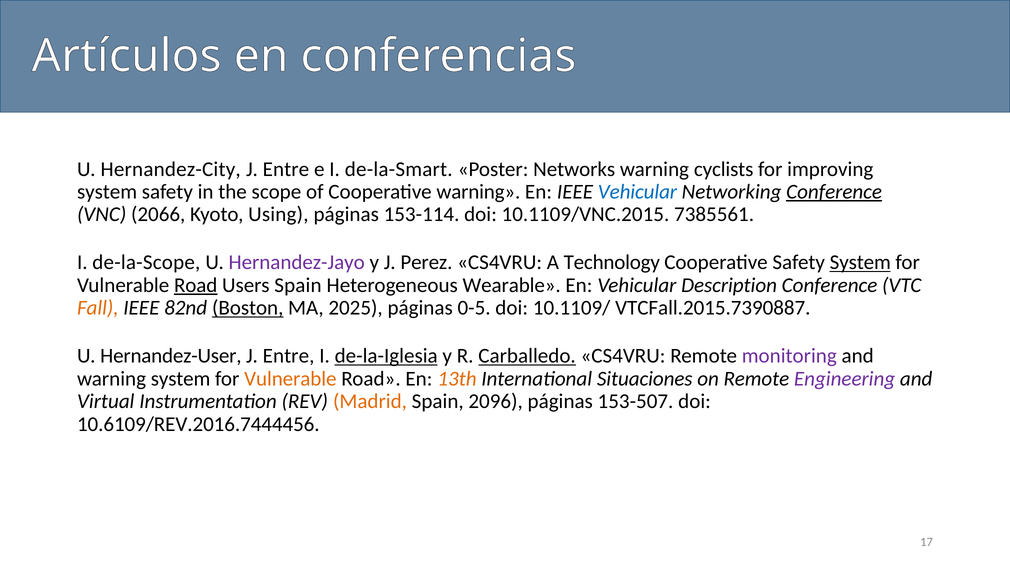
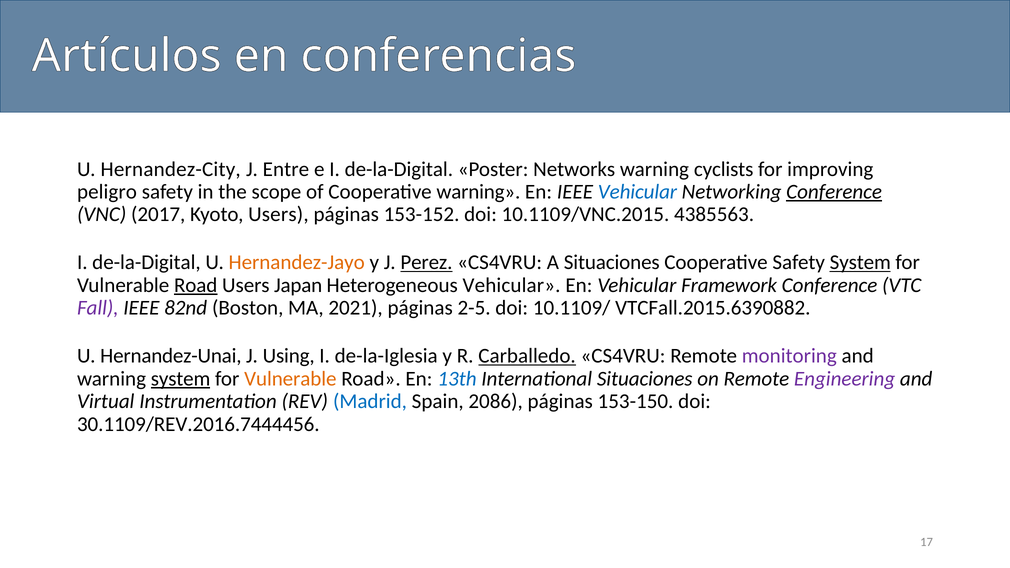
e I de-la-Smart: de-la-Smart -> de-la-Digital (399, 169)
system: system -> peligro (107, 192)
2066: 2066 -> 2017 (158, 215)
Kyoto Using: Using -> Users (278, 215)
153-114: 153-114 -> 153-152 (422, 215)
7385561: 7385561 -> 4385563 (714, 215)
de-la-Scope: de-la-Scope -> de-la-Digital (146, 263)
Hernandez-Jayo colour: purple -> orange (297, 263)
Perez underline: none -> present (426, 263)
A Technology: Technology -> Situaciones (612, 263)
Users Spain: Spain -> Japan (298, 285)
Heterogeneous Wearable: Wearable -> Vehicular (512, 285)
Description: Description -> Framework (729, 285)
Fall colour: orange -> purple (98, 308)
Boston underline: present -> none (248, 308)
2025: 2025 -> 2021 (356, 308)
0-5: 0-5 -> 2-5 (474, 308)
VTCFall.2015.7390887: VTCFall.2015.7390887 -> VTCFall.2015.6390882 (713, 308)
Hernandez-User: Hernandez-User -> Hernandez-Unai (171, 356)
Entre: Entre -> Using (289, 356)
de-la-Iglesia underline: present -> none (386, 356)
system underline: none -> present (181, 379)
13th colour: orange -> blue (457, 379)
Madrid colour: orange -> blue (370, 401)
2096: 2096 -> 2086 (496, 401)
153-507: 153-507 -> 153-150 (636, 401)
10.6109/REV.2016.7444456: 10.6109/REV.2016.7444456 -> 30.1109/REV.2016.7444456 (198, 424)
